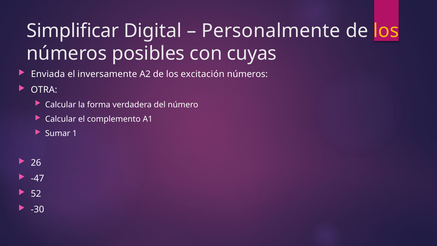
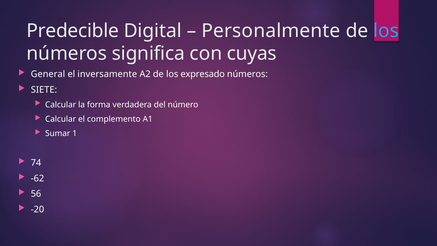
Simplificar: Simplificar -> Predecible (73, 31)
los colour: yellow -> light blue (386, 31)
posibles: posibles -> significa (148, 54)
Enviada: Enviada -> General (48, 74)
excitación: excitación -> expresado (203, 74)
OTRA: OTRA -> SIETE (44, 90)
26: 26 -> 74 (36, 163)
-47: -47 -> -62 (37, 178)
52: 52 -> 56 (36, 194)
-30: -30 -> -20 (37, 209)
